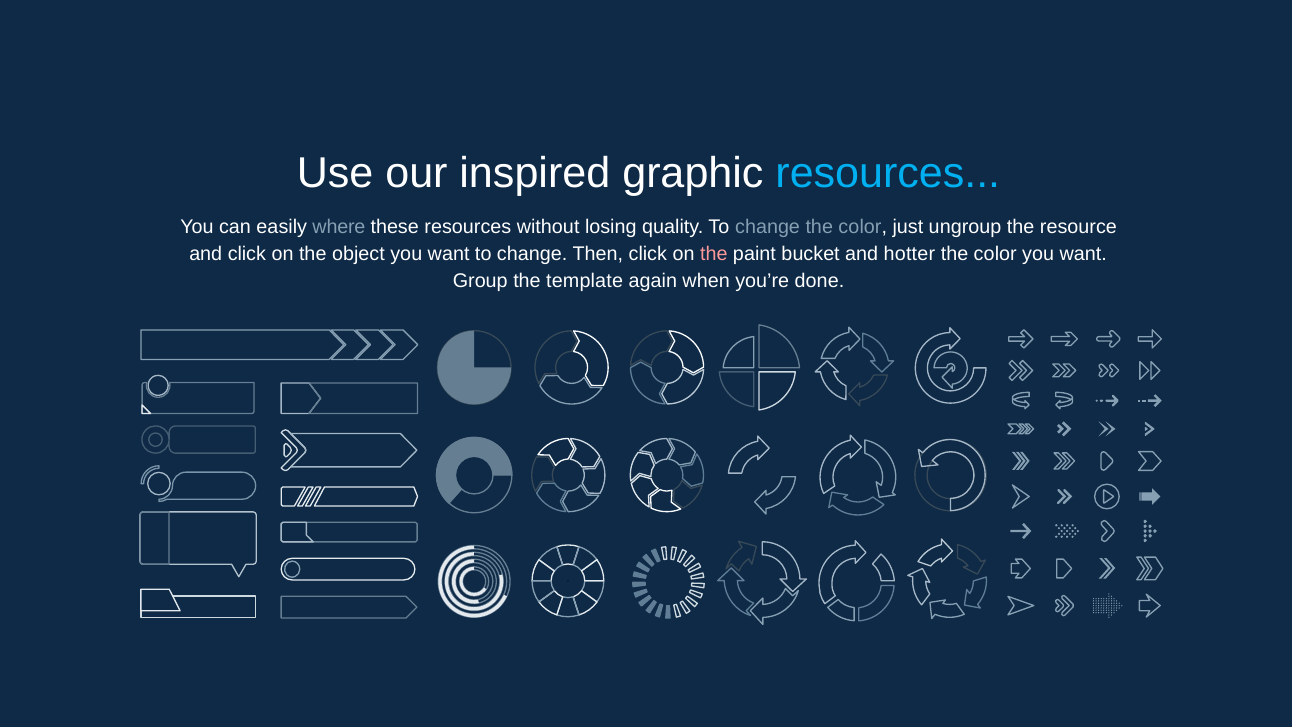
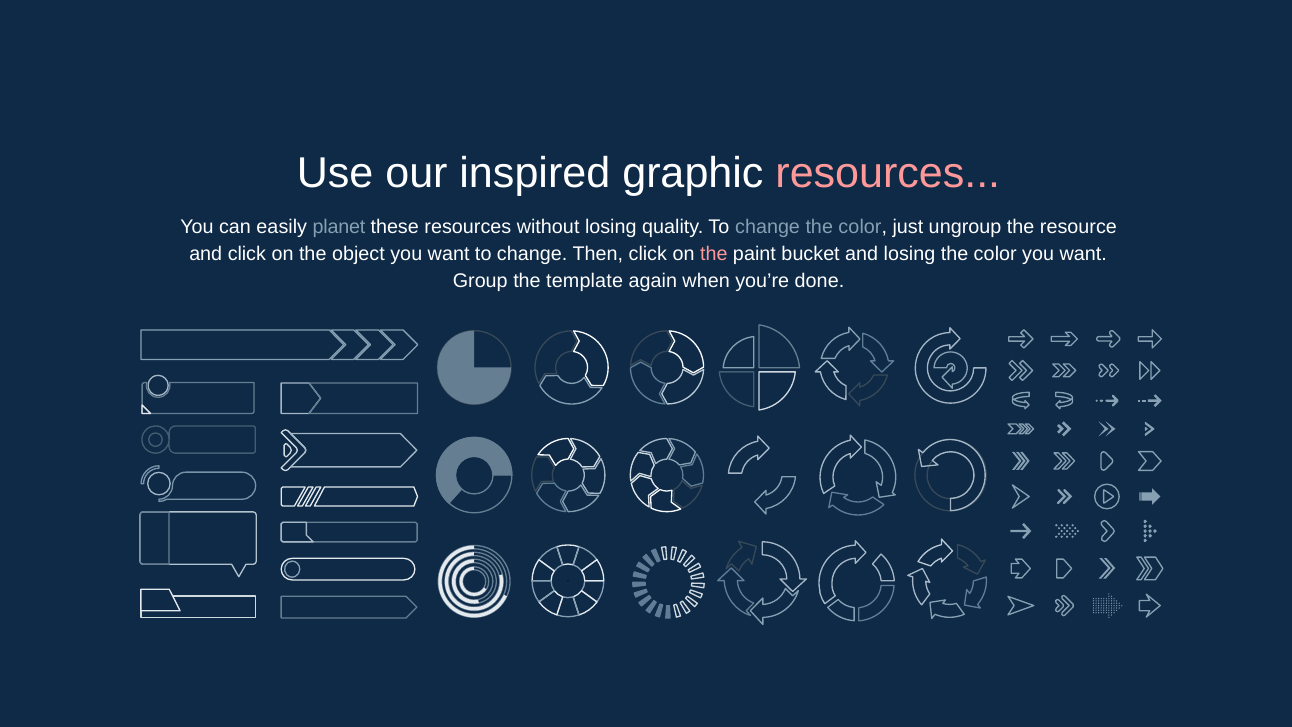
resources colour: light blue -> pink (888, 174)
where: where -> planet (339, 227)
and hotter: hotter -> losing (910, 254)
